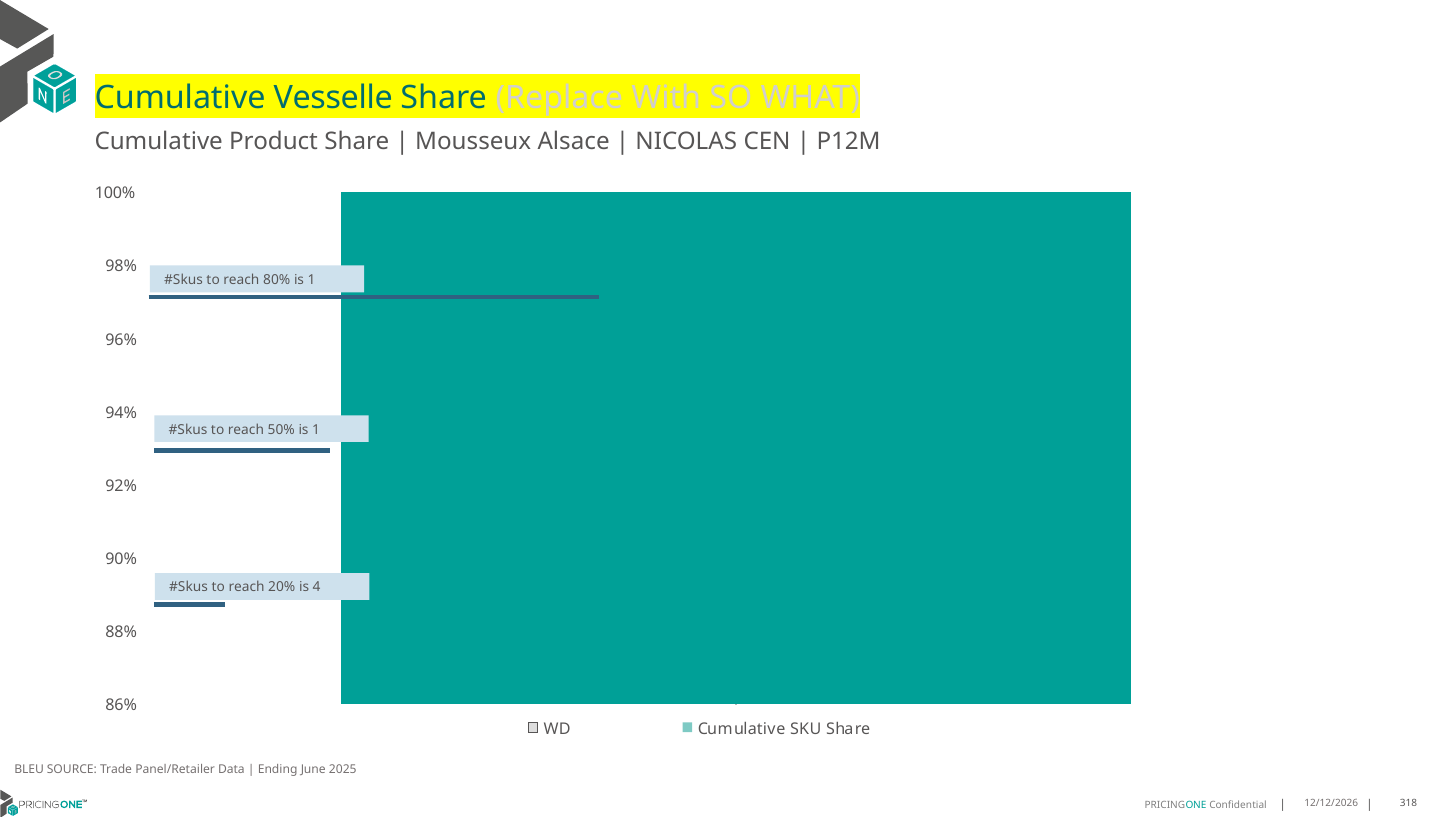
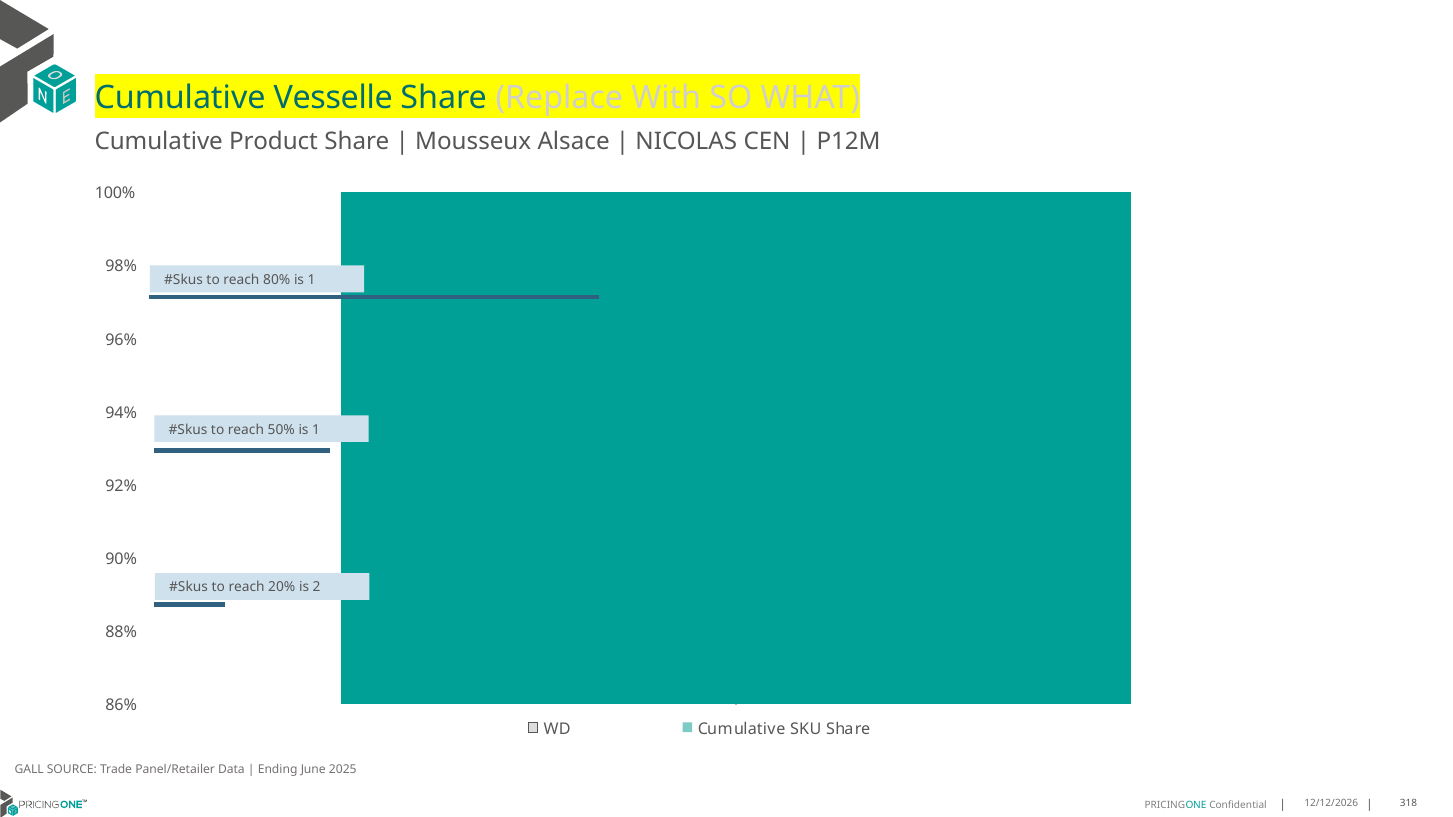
4: 4 -> 2 (317, 588)
BLEU: BLEU -> GALL (29, 770)
